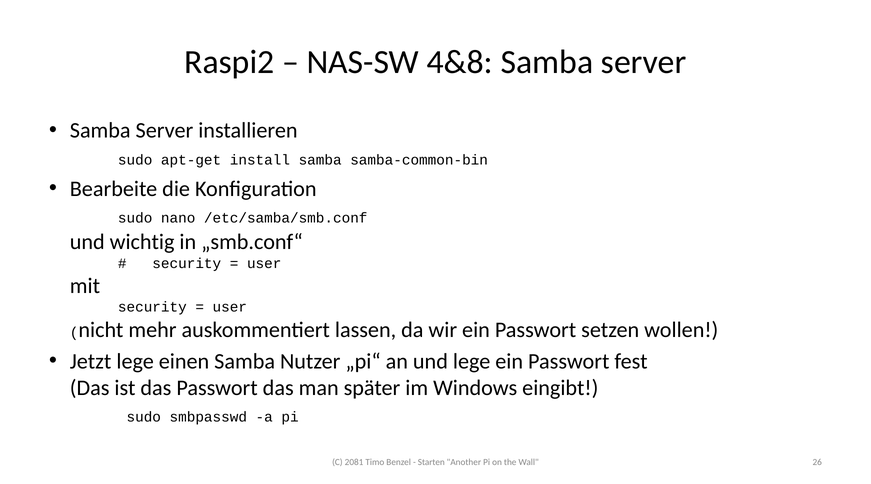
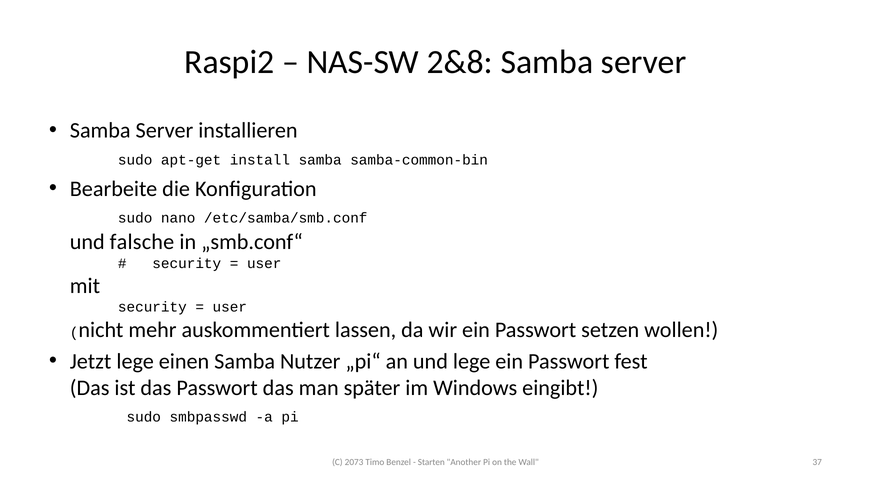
4&8: 4&8 -> 2&8 (460, 62)
wichtig: wichtig -> falsche (142, 242)
2081: 2081 -> 2073 (354, 462)
26: 26 -> 37 (817, 462)
